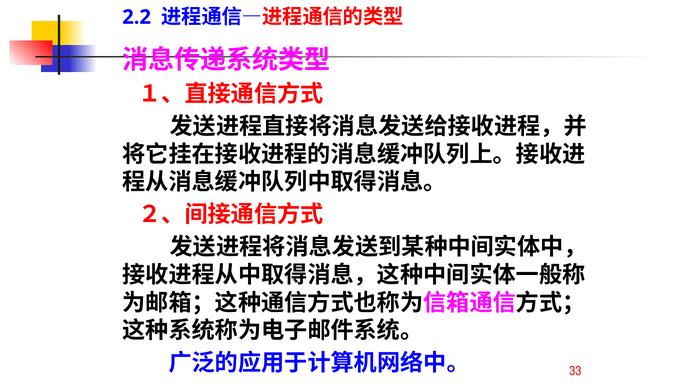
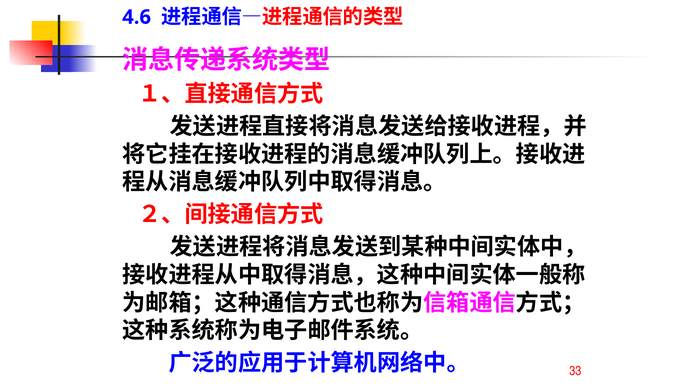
2.2: 2.2 -> 4.6 (137, 17)
